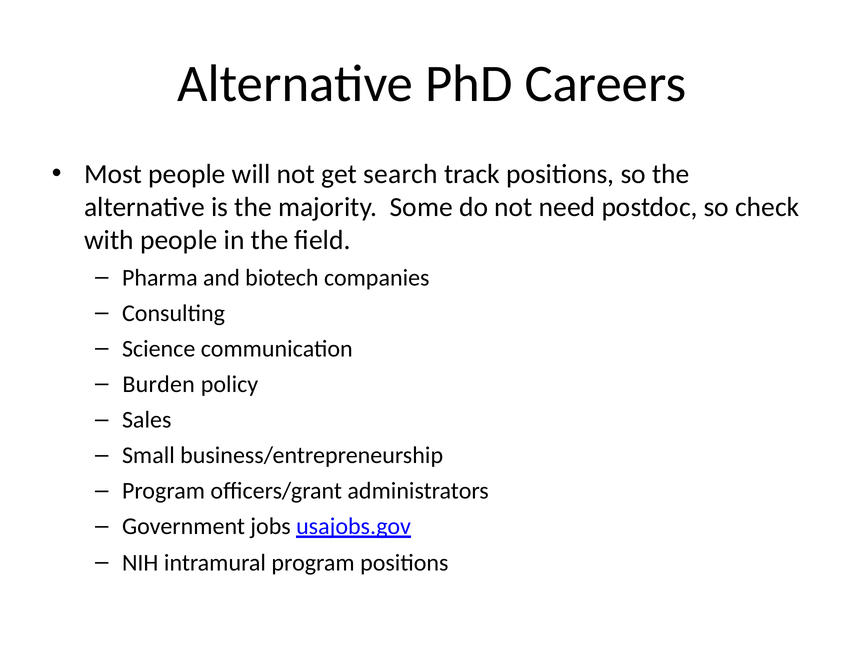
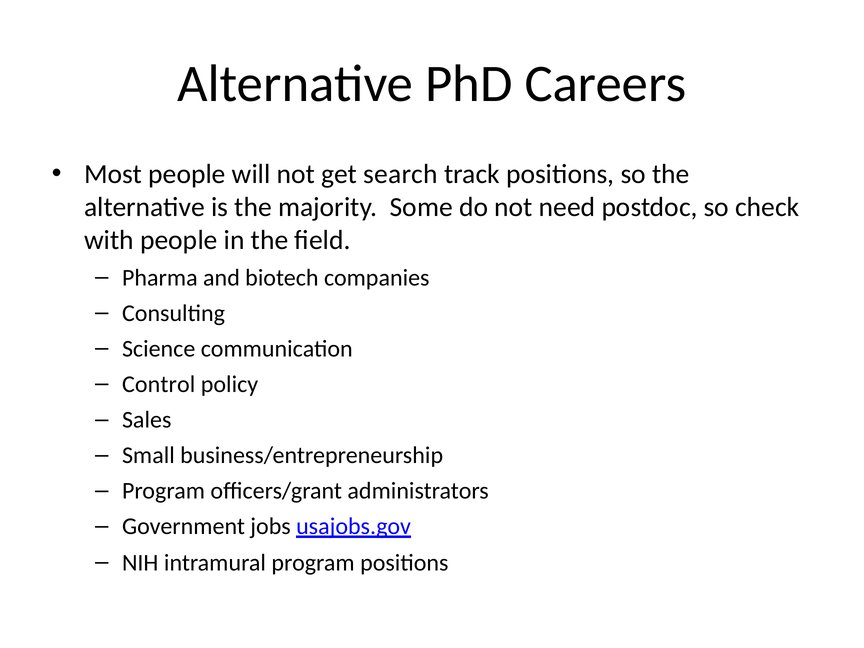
Burden: Burden -> Control (159, 384)
